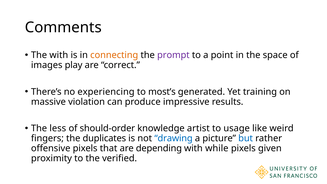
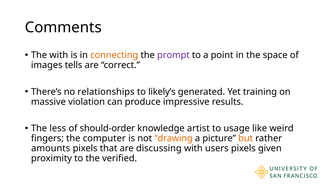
play: play -> tells (74, 65)
experiencing: experiencing -> relationships (106, 92)
most’s: most’s -> likely’s (162, 92)
duplicates: duplicates -> computer (104, 138)
drawing colour: blue -> orange (174, 138)
but colour: blue -> orange (246, 138)
offensive: offensive -> amounts (51, 148)
depending: depending -> discussing (159, 148)
while: while -> users (217, 148)
